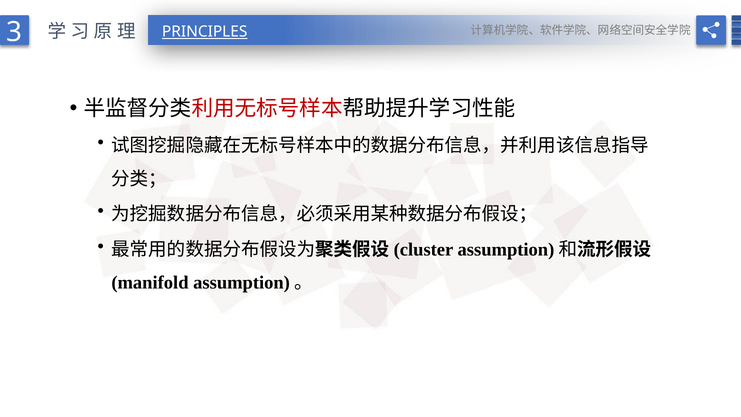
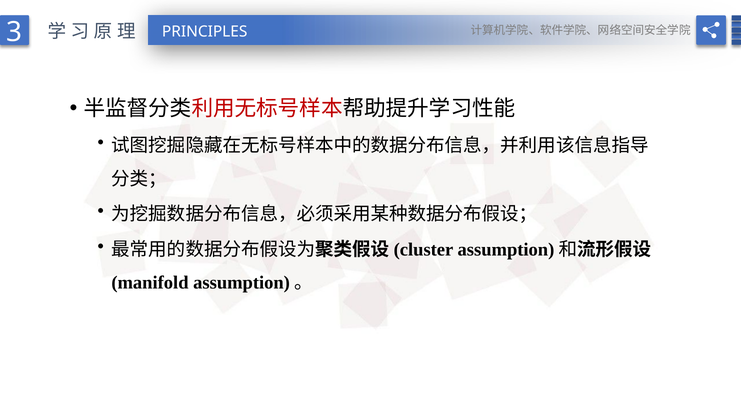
PRINCIPLES underline: present -> none (205, 32)
